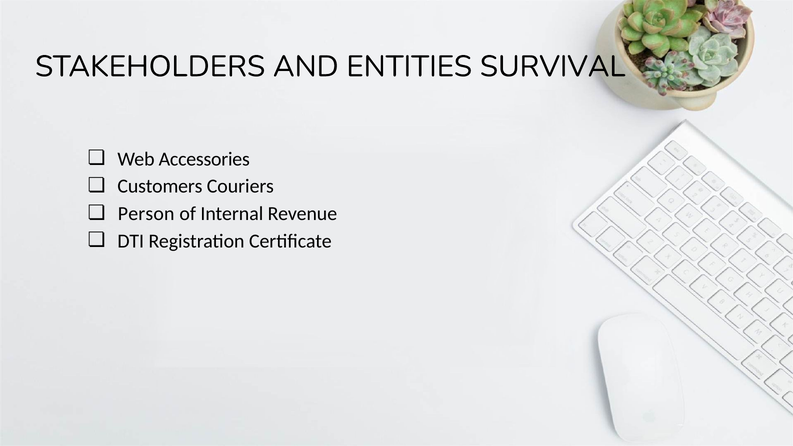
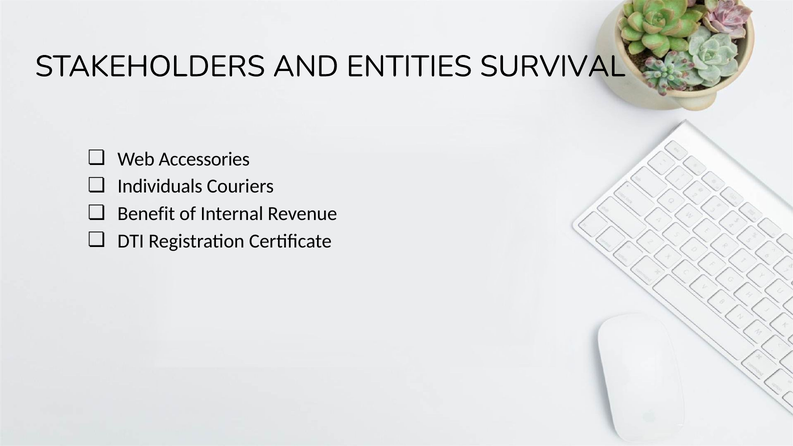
Customers: Customers -> Individuals (160, 186)
Person: Person -> Benefit (146, 214)
